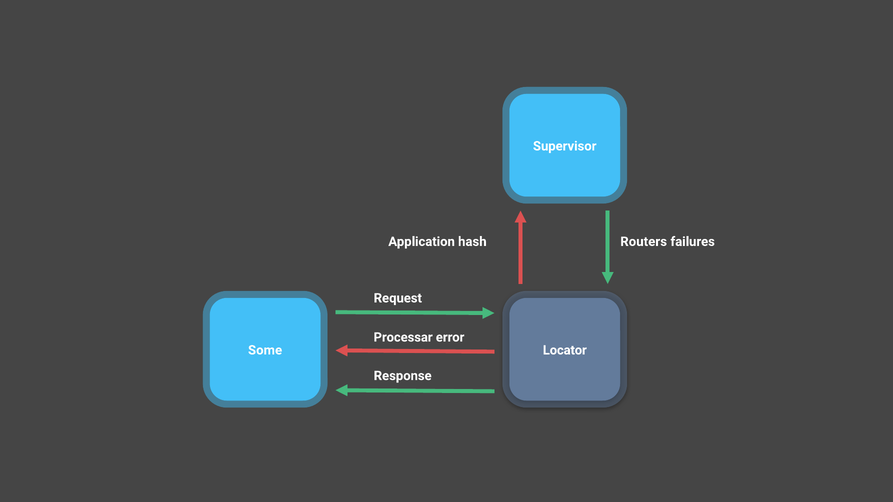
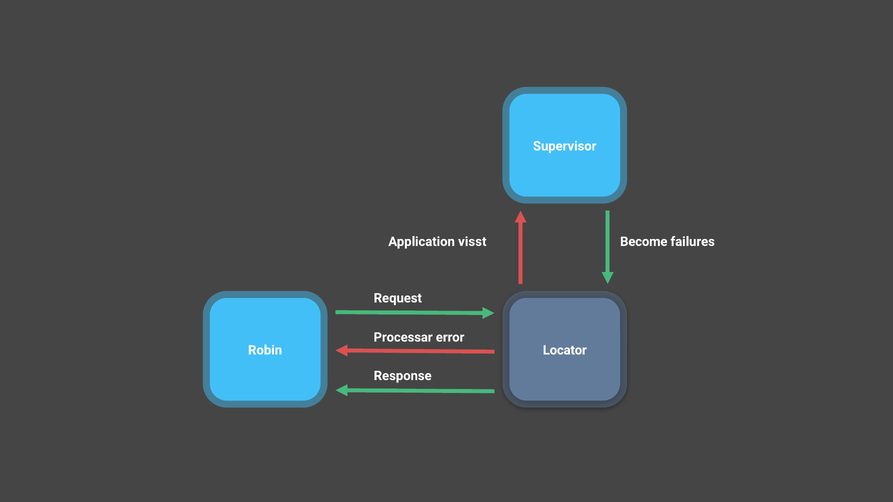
hash: hash -> visst (472, 242)
Routers: Routers -> Become (644, 242)
Some: Some -> Robin (265, 350)
